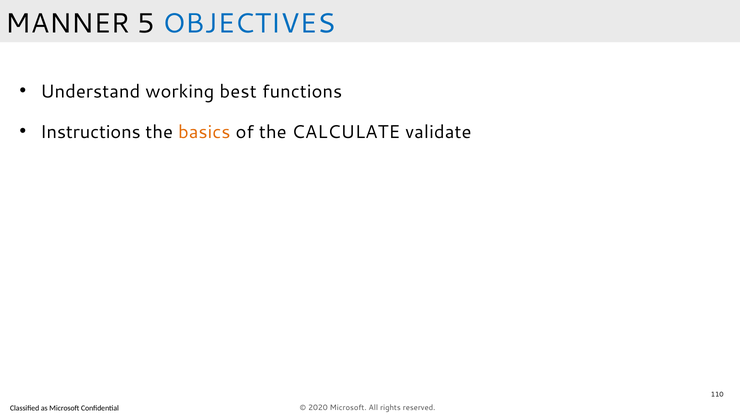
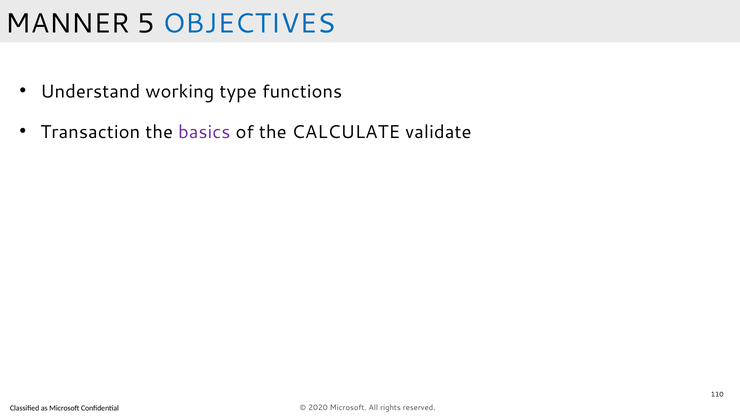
best: best -> type (238, 91)
Instructions: Instructions -> Transaction (90, 132)
basics colour: orange -> purple (204, 132)
